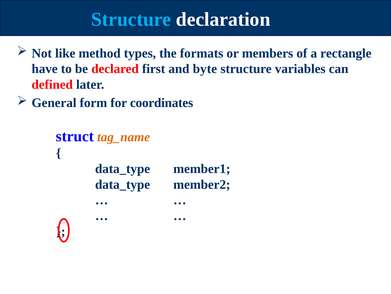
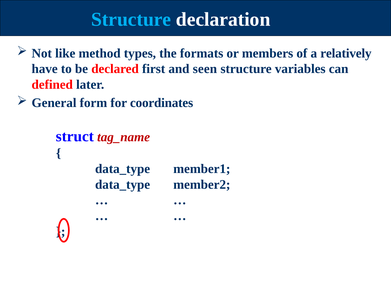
rectangle: rectangle -> relatively (346, 53)
byte: byte -> seen (205, 69)
tag_name colour: orange -> red (124, 137)
